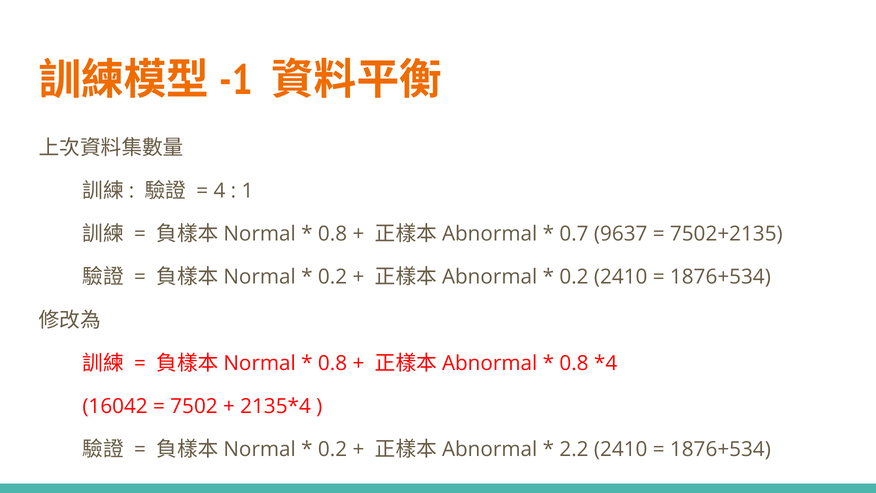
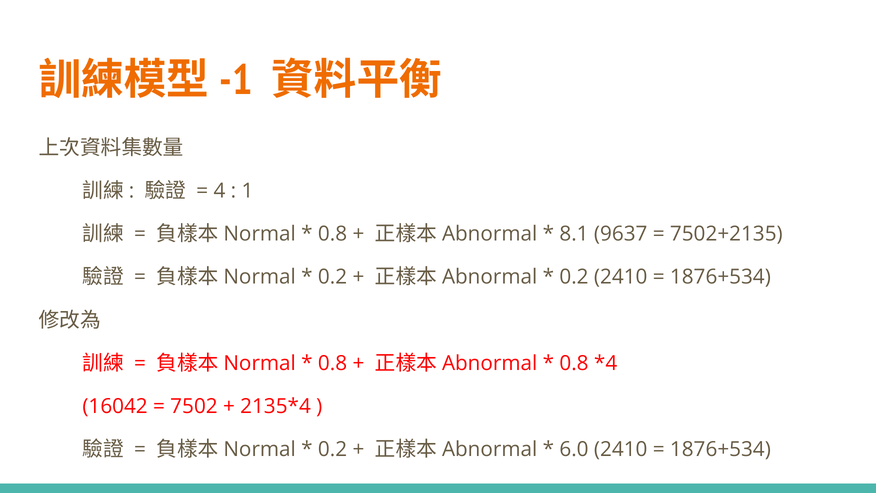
0.7: 0.7 -> 8.1 (574, 234)
2.2: 2.2 -> 6.0 (574, 449)
